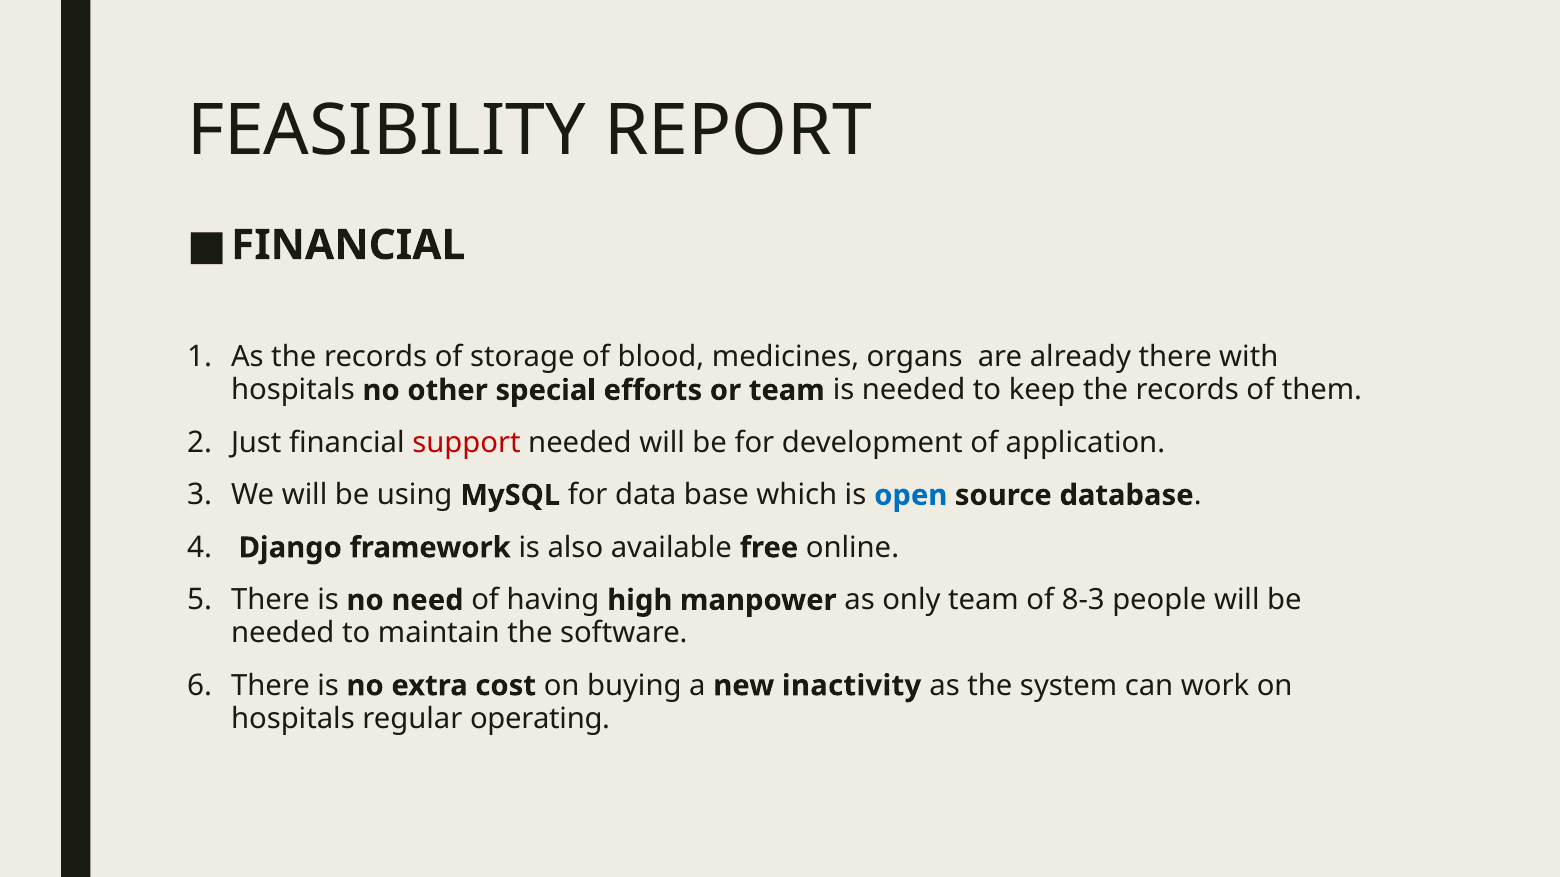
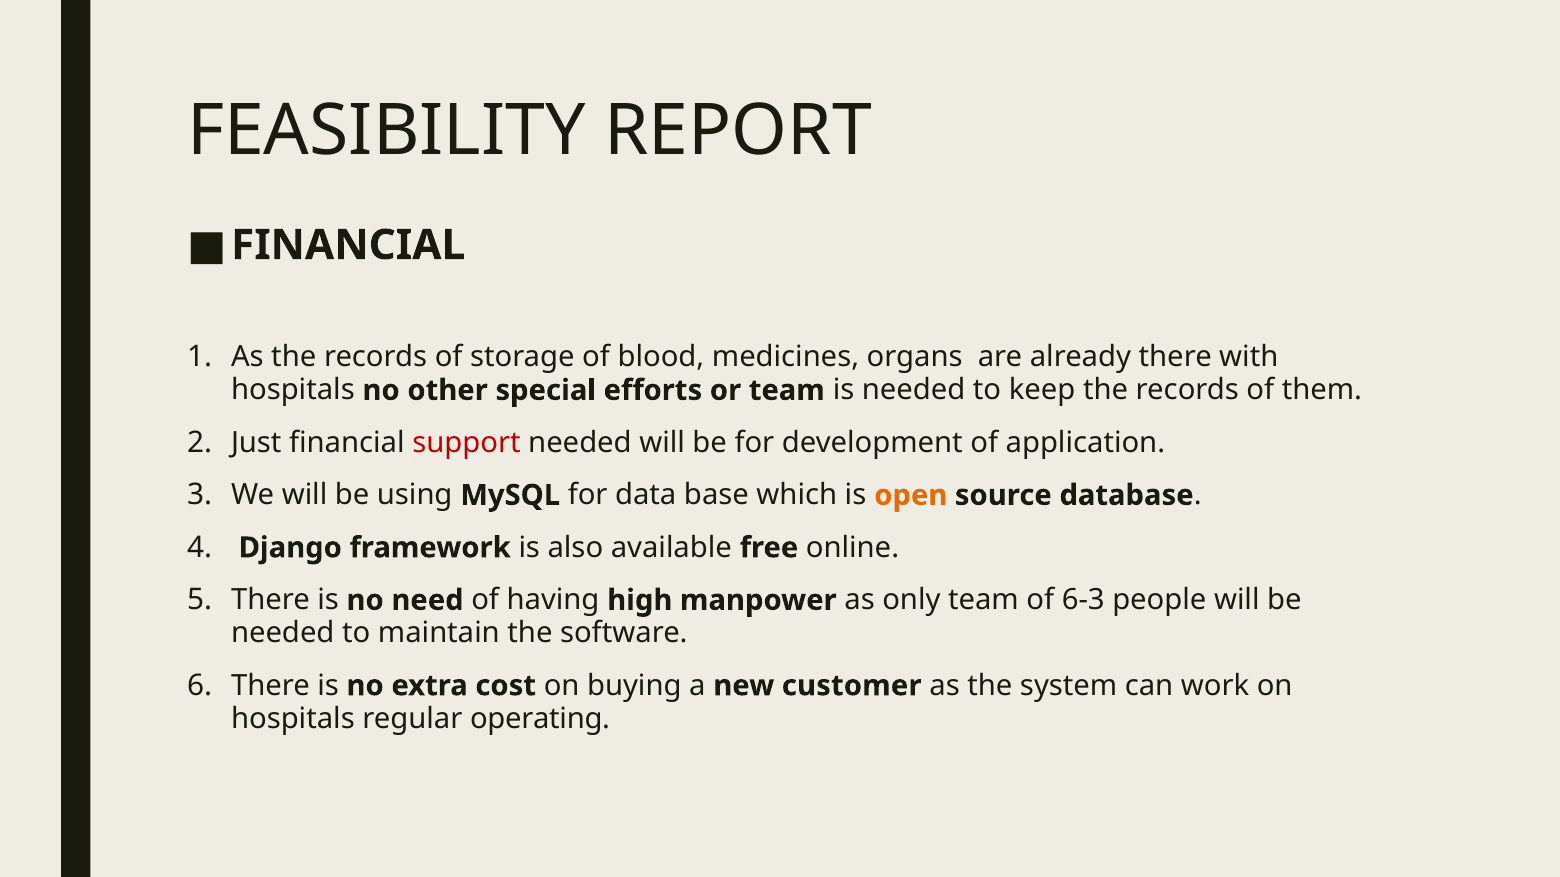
open colour: blue -> orange (911, 496)
8-3: 8-3 -> 6-3 (1083, 601)
inactivity: inactivity -> customer (852, 686)
